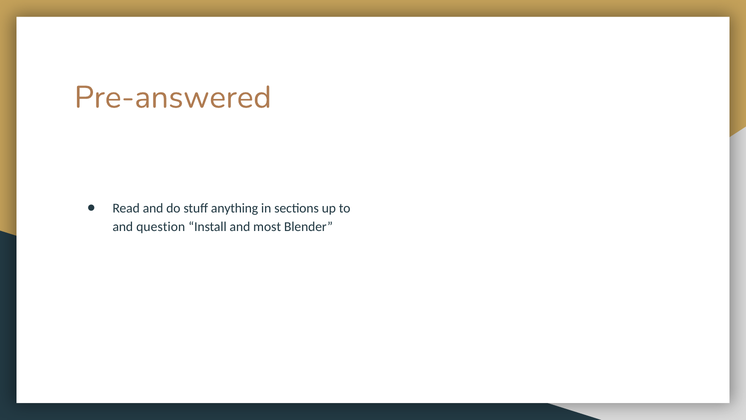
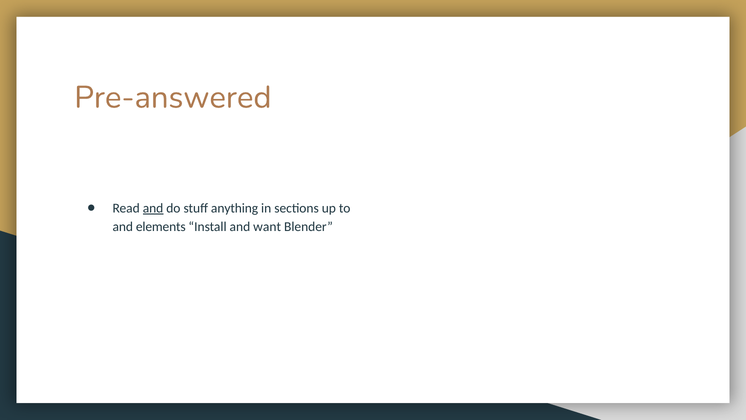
and underline: none -> present (153, 208)
question: question -> elements (161, 227)
most: most -> want (267, 227)
